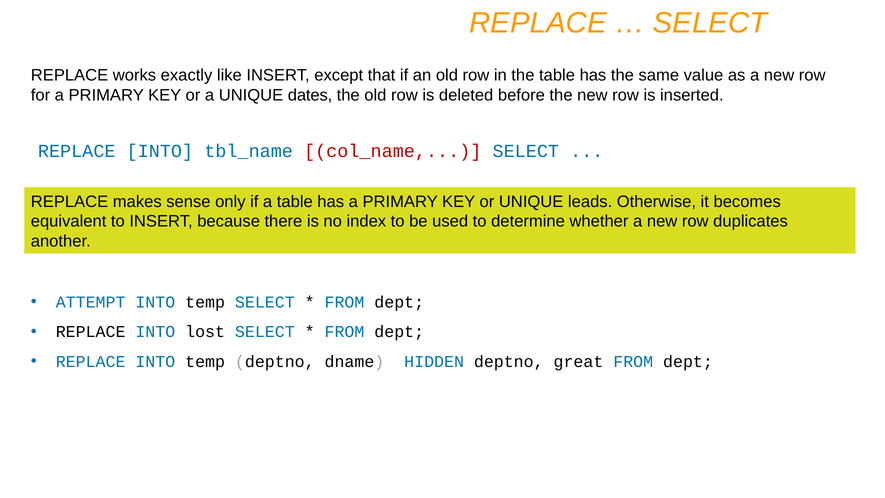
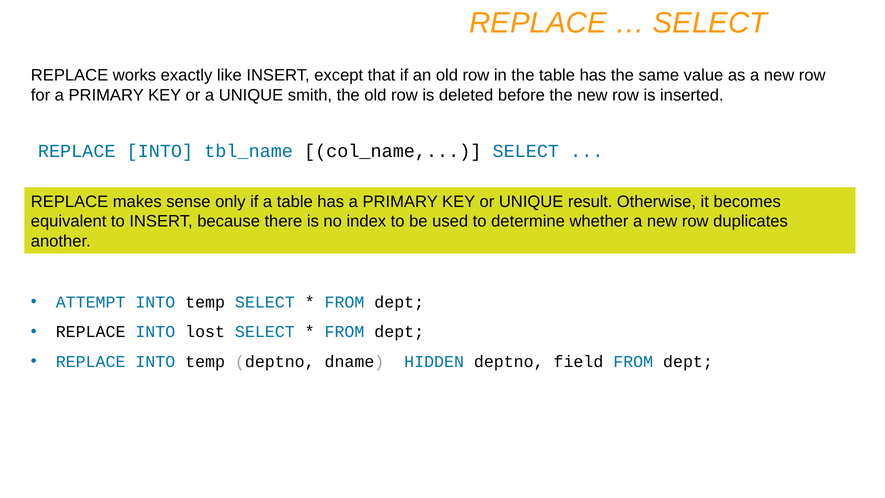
dates: dates -> smith (310, 95)
col_name colour: red -> black (393, 151)
leads: leads -> result (590, 201)
great: great -> field (578, 362)
